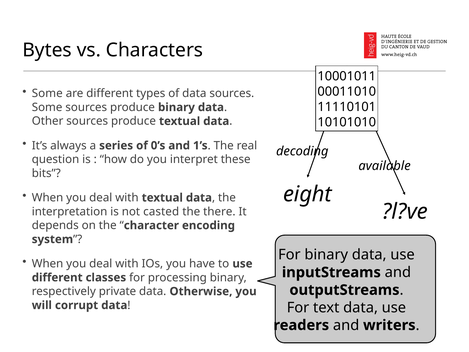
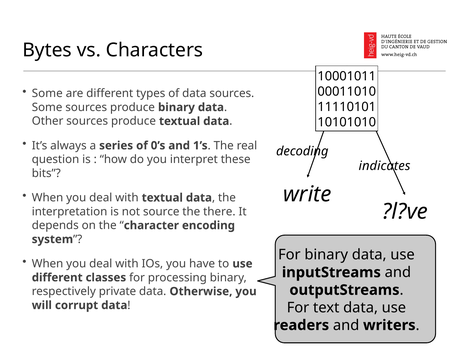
available: available -> indicates (385, 166)
eight: eight -> write (307, 194)
casted: casted -> source (161, 211)
